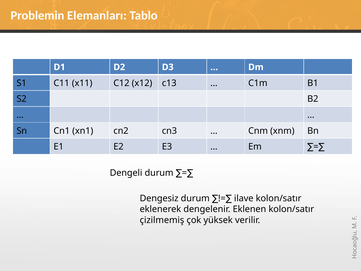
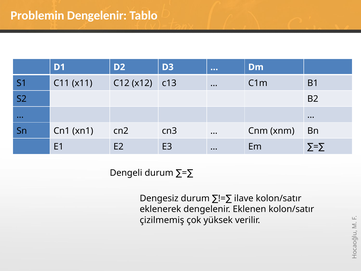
Problemin Elemanları: Elemanları -> Dengelenir (97, 15)
